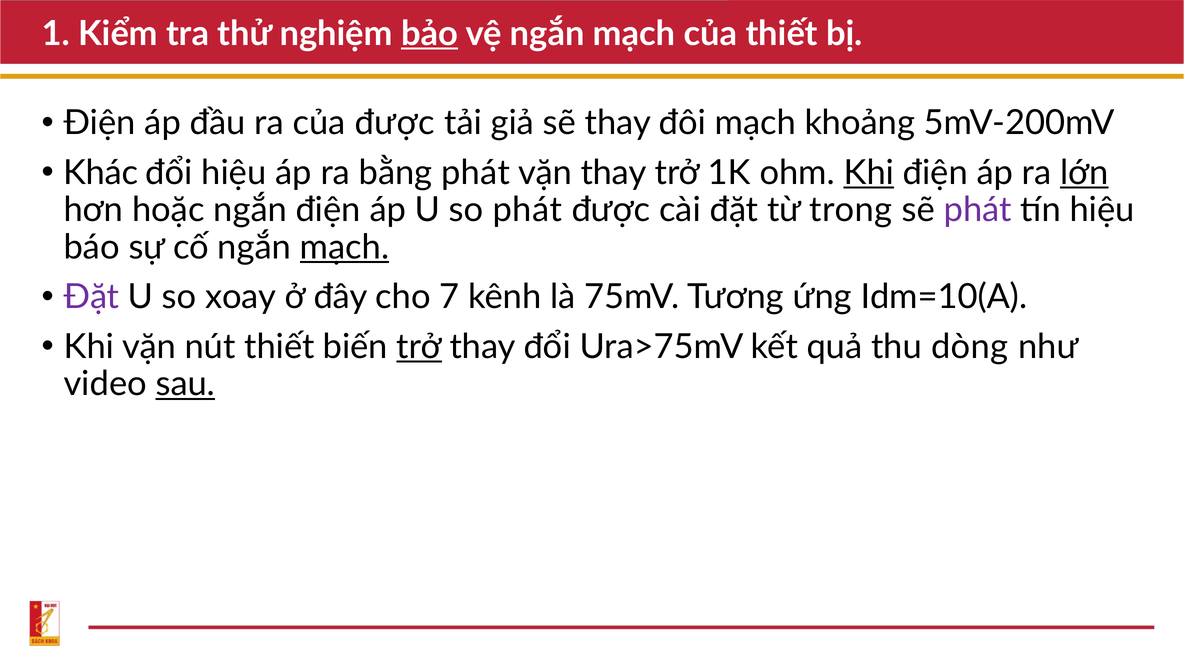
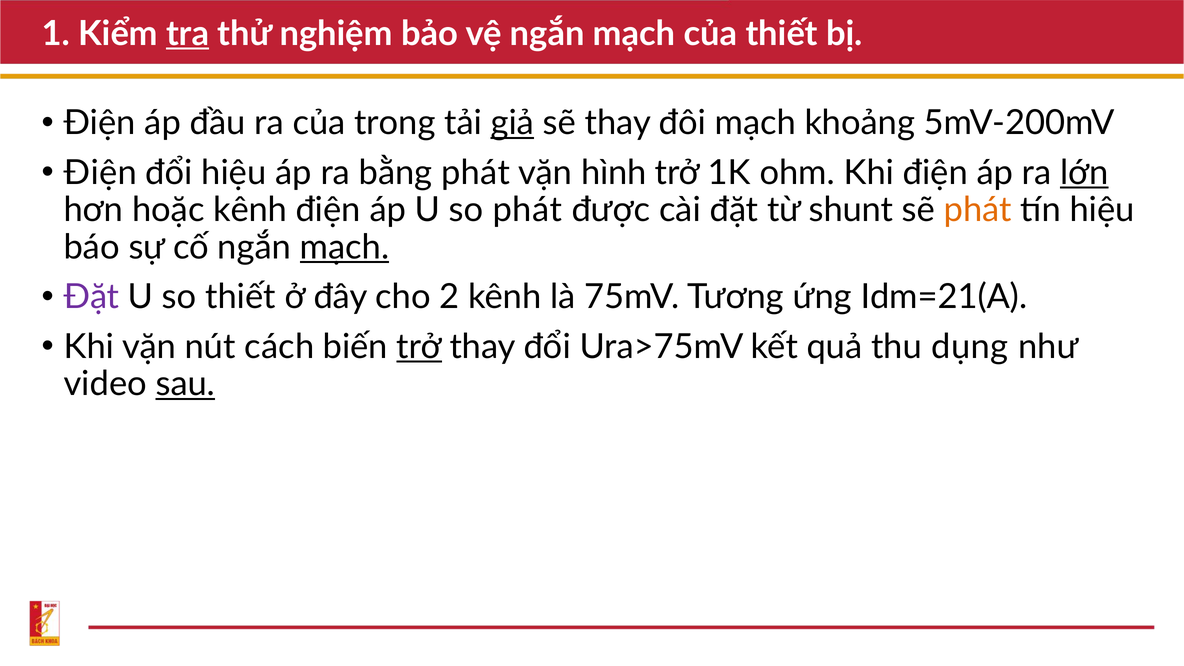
tra underline: none -> present (188, 34)
bảo underline: present -> none (430, 34)
của được: được -> trong (395, 123)
giả underline: none -> present (512, 123)
Khác: Khác -> Điện (100, 173)
vặn thay: thay -> hình (614, 173)
Khi underline: present -> none (869, 173)
hoặc ngắn: ngắn -> kênh (250, 210)
trong: trong -> shunt (851, 210)
phát colour: purple -> orange (978, 210)
so xoay: xoay -> thiết (240, 297)
7: 7 -> 2 (449, 297)
Idm=10(A: Idm=10(A -> Idm=21(A (944, 297)
nút thiết: thiết -> cách (279, 347)
dòng: dòng -> dụng (970, 347)
